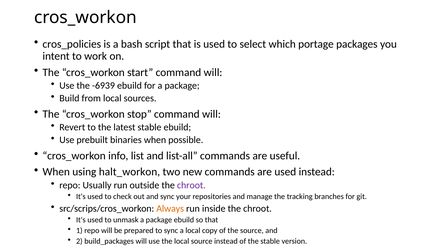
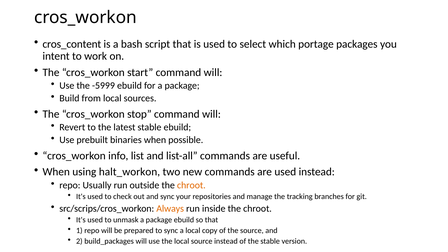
cros_policies: cros_policies -> cros_content (72, 44)
-6939: -6939 -> -5999 (103, 86)
chroot colour: purple -> orange (191, 185)
